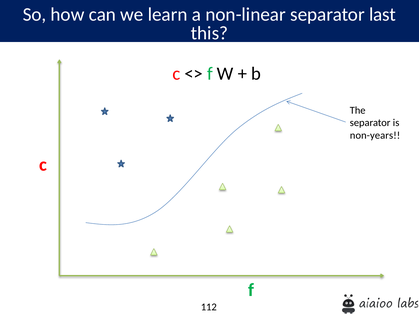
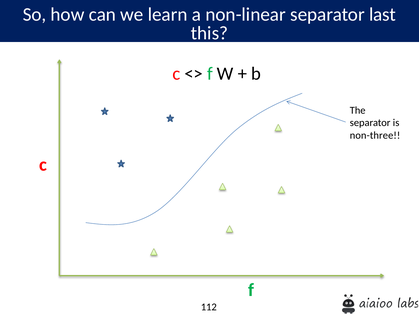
non-years: non-years -> non-three (375, 135)
